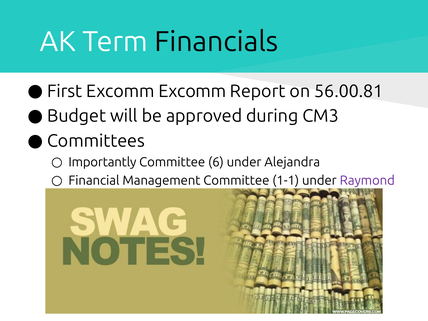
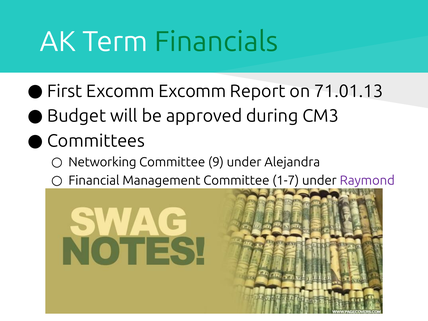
Financials colour: black -> green (216, 42)
56.00.81: 56.00.81 -> 71.01.13 (349, 91)
Importantly: Importantly -> Networking (102, 162)
6: 6 -> 9 (216, 162)
1-1: 1-1 -> 1-7 (286, 181)
